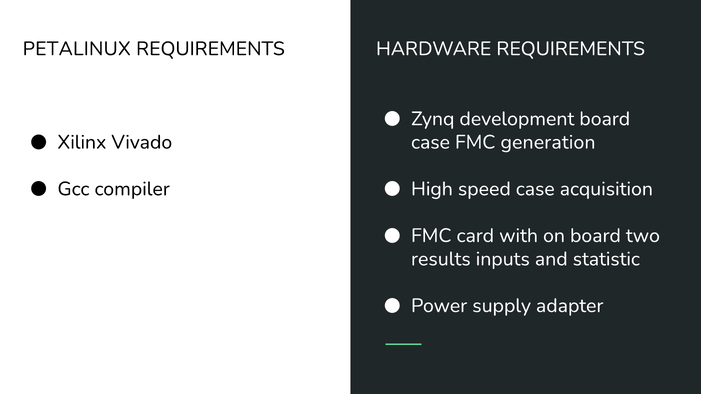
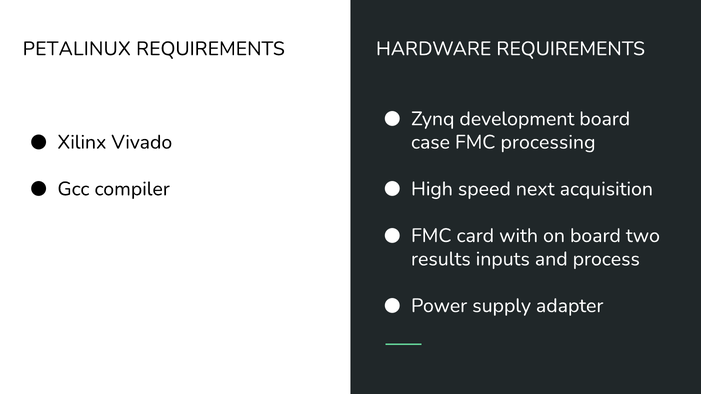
generation: generation -> processing (548, 142)
speed case: case -> next (535, 189)
statistic: statistic -> process (606, 259)
